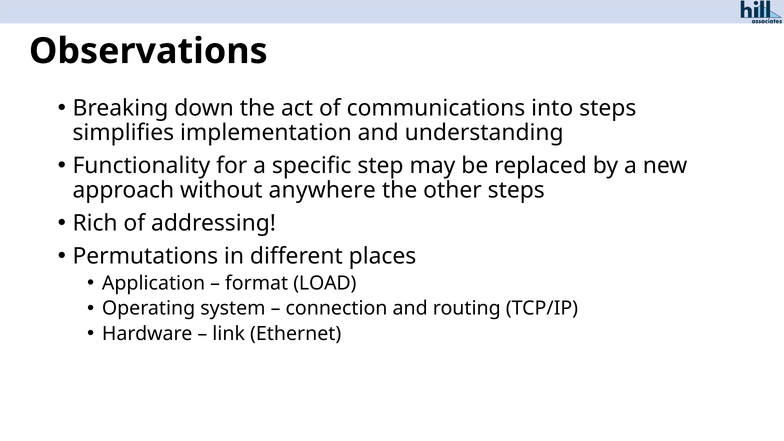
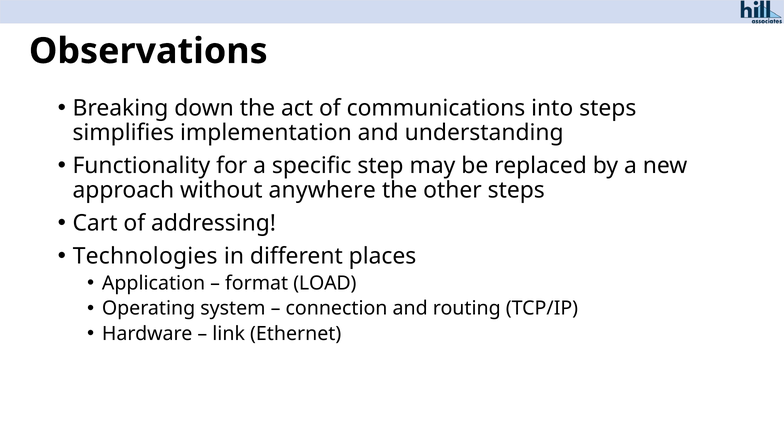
Rich: Rich -> Cart (95, 223)
Permutations: Permutations -> Technologies (145, 256)
